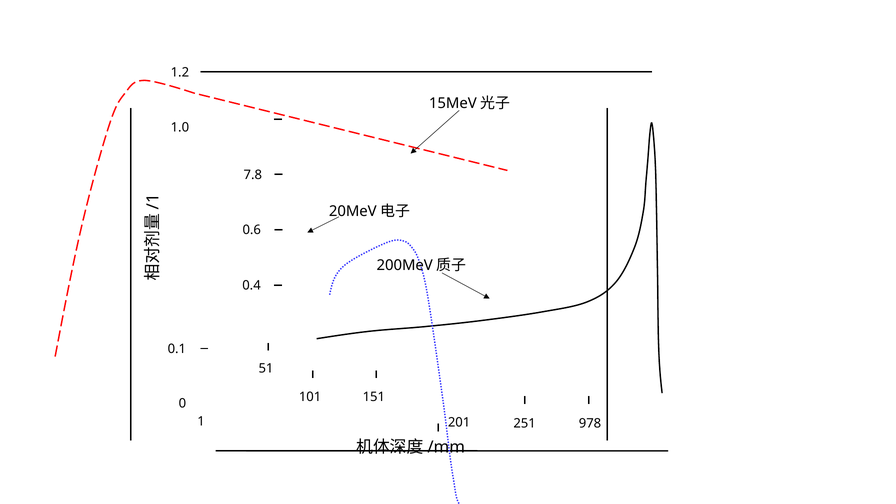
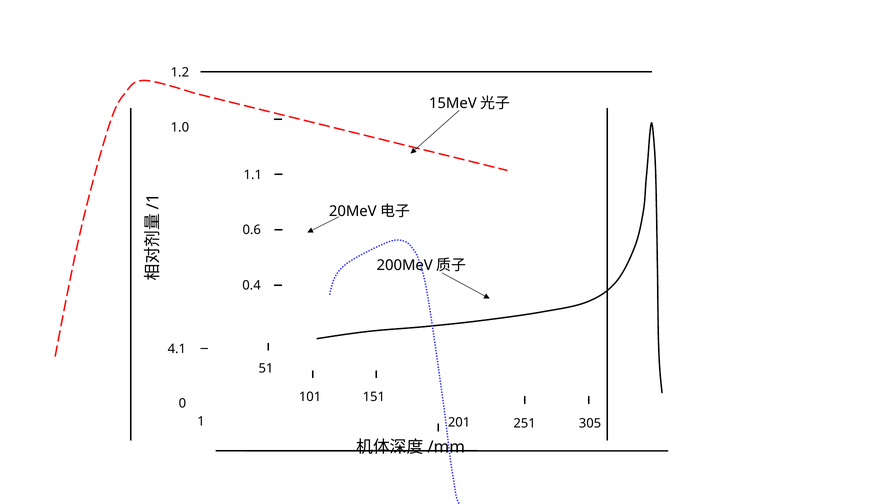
7.8: 7.8 -> 1.1 (253, 175)
0.1: 0.1 -> 4.1 (177, 349)
978: 978 -> 305 (590, 423)
